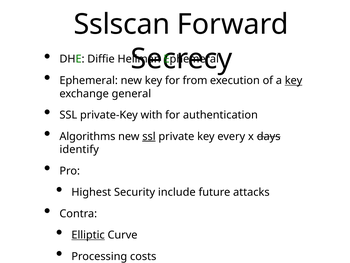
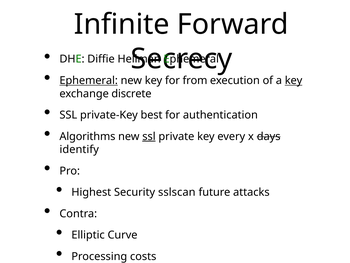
Sslscan: Sslscan -> Infinite (122, 24)
Ephemeral underline: none -> present (89, 80)
general: general -> discrete (131, 93)
with: with -> best (152, 115)
include: include -> sslscan (177, 192)
Elliptic underline: present -> none (88, 235)
